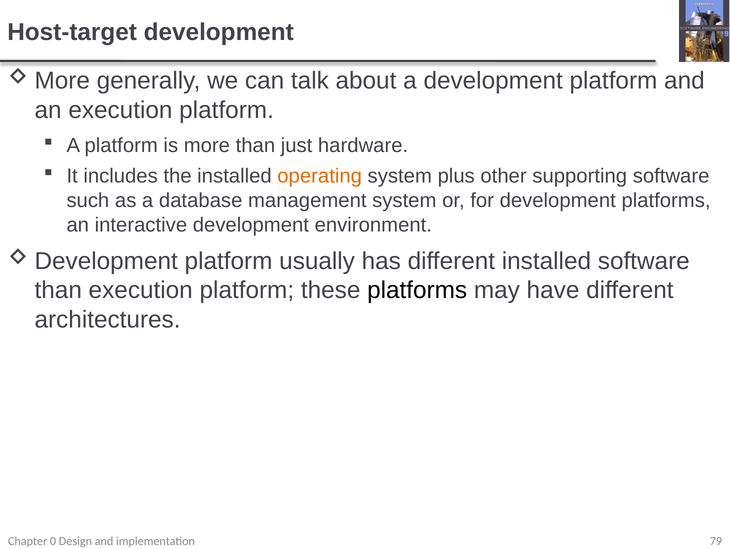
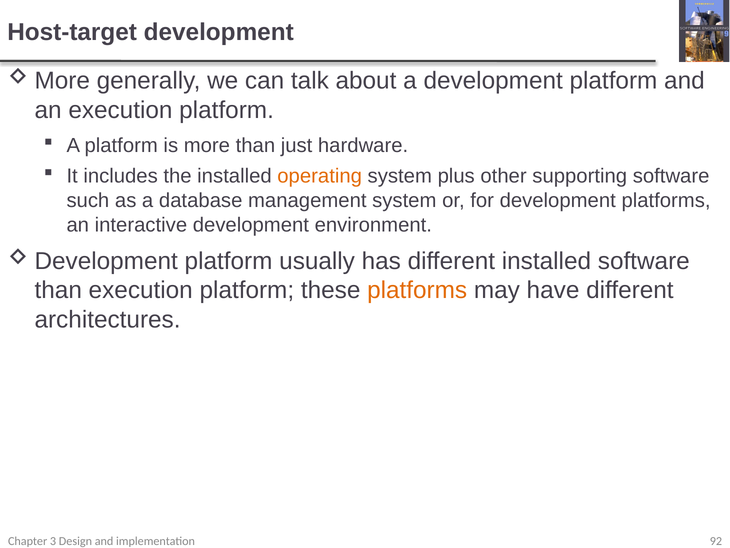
platforms colour: black -> orange (417, 290)
0: 0 -> 3 (53, 541)
79: 79 -> 92 (716, 541)
